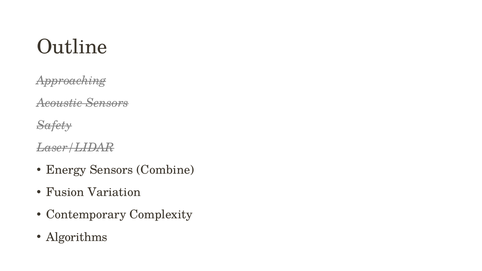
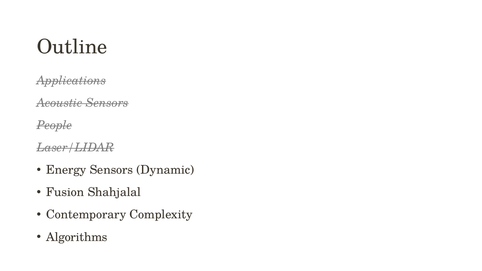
Approaching: Approaching -> Applications (71, 80)
Safety: Safety -> People (54, 125)
Combine: Combine -> Dynamic (165, 170)
Variation: Variation -> Shahjalal (114, 192)
